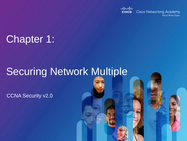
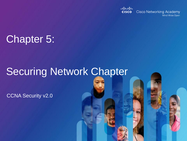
1: 1 -> 5 (50, 39)
Network Multiple: Multiple -> Chapter (109, 71)
